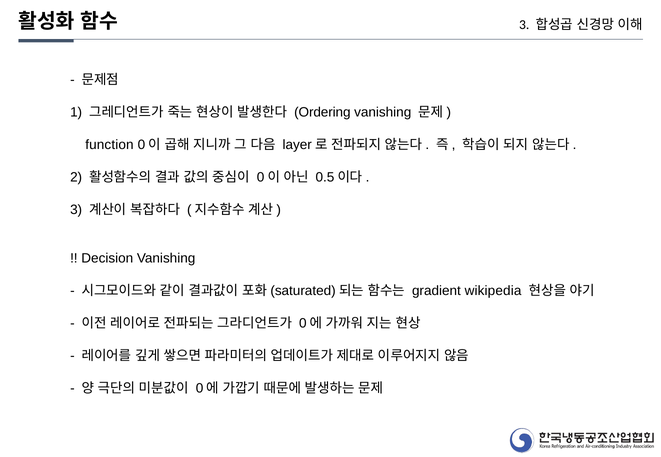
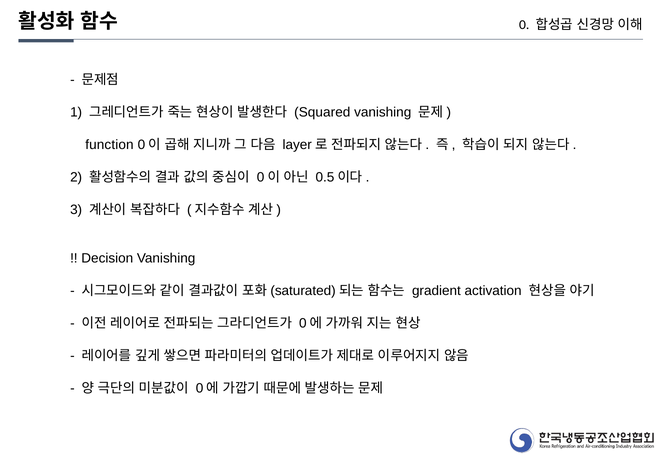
3: 3 -> 0 (524, 25)
Ordering: Ordering -> Squared (322, 112)
wikipedia: wikipedia -> activation (493, 291)
